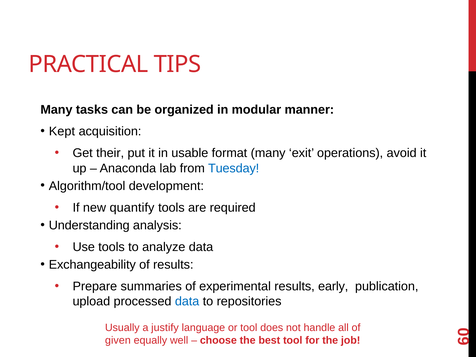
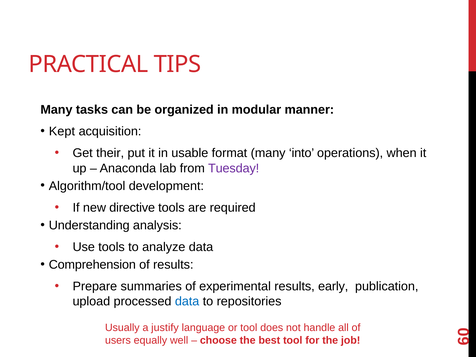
exit: exit -> into (302, 153)
avoid: avoid -> when (402, 153)
Tuesday colour: blue -> purple (234, 168)
quantify: quantify -> directive (132, 208)
Exchangeability: Exchangeability -> Comprehension (92, 265)
given: given -> users (118, 340)
